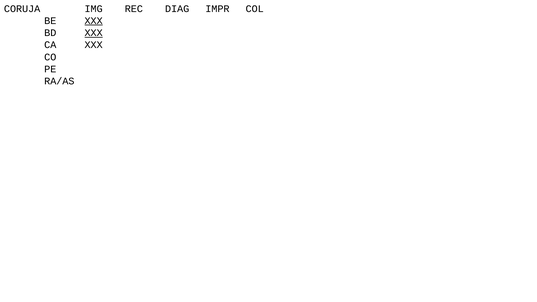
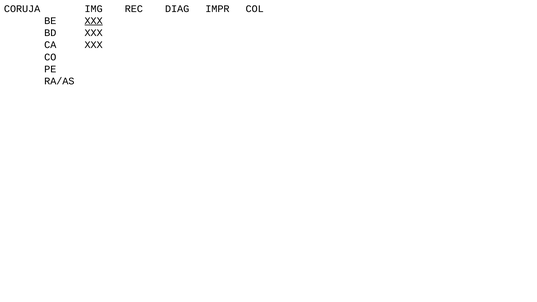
XXX underline: present -> none (94, 33)
